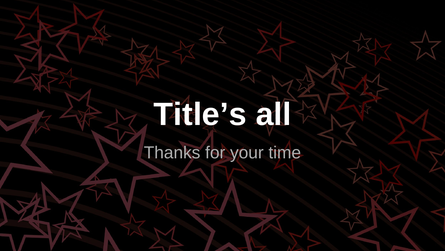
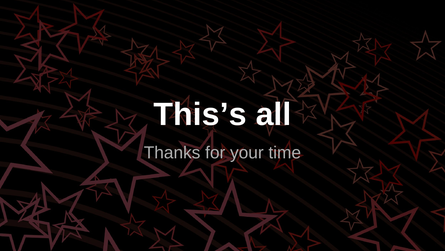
Title’s: Title’s -> This’s (200, 114)
